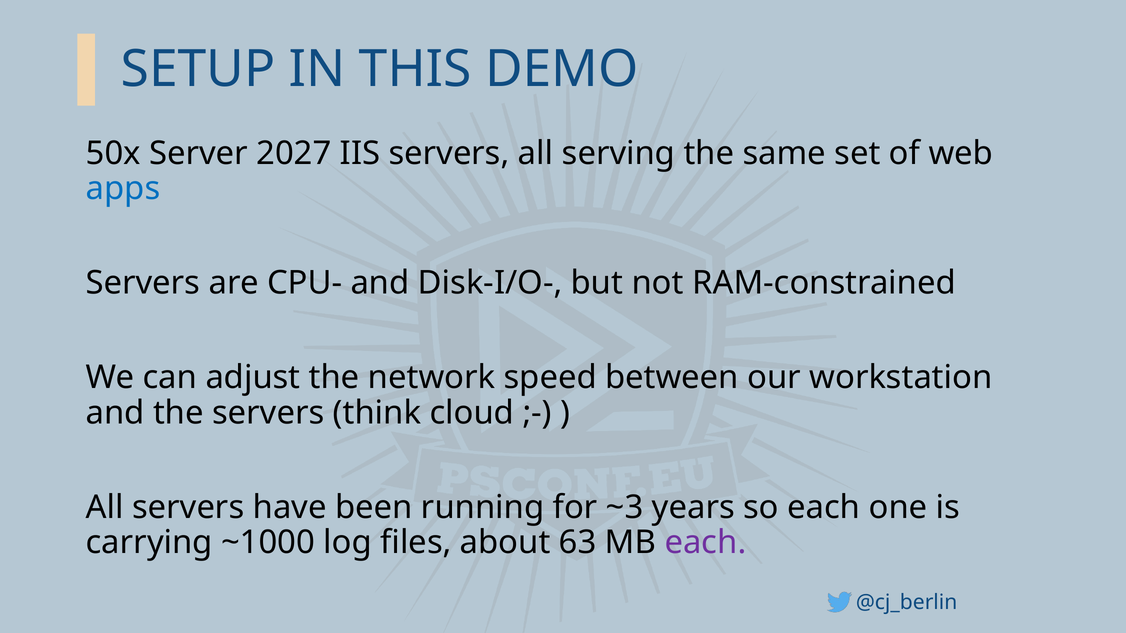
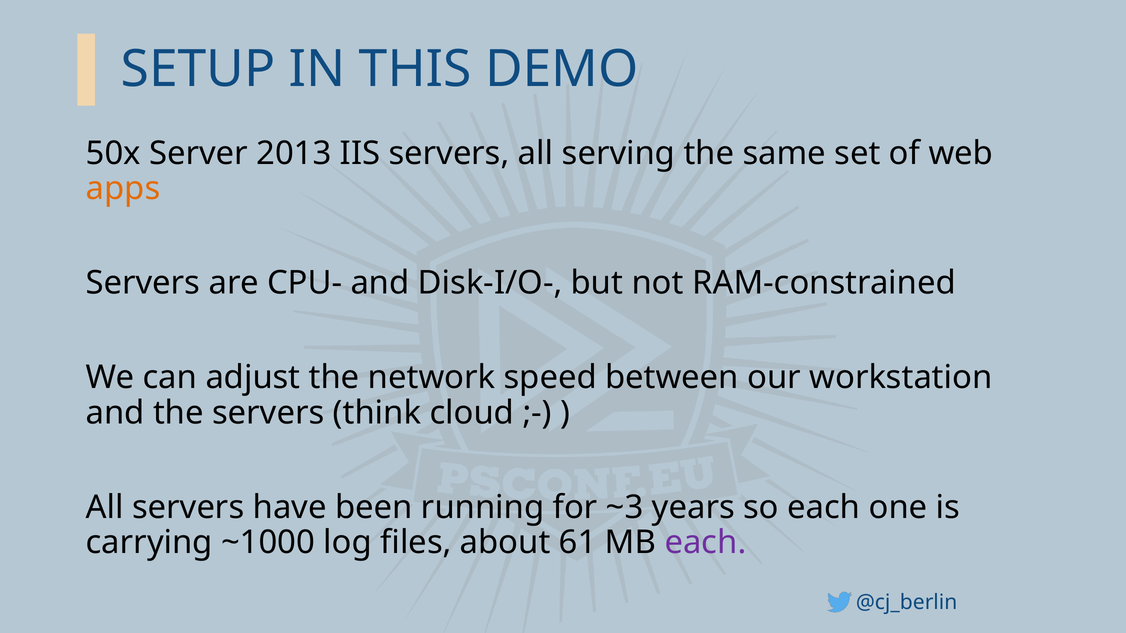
2027: 2027 -> 2013 (294, 153)
apps colour: blue -> orange (123, 189)
63: 63 -> 61 (578, 543)
